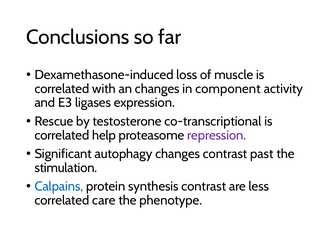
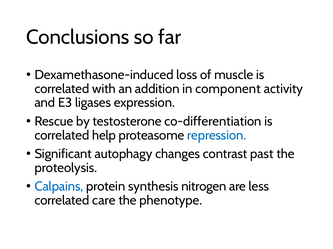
an changes: changes -> addition (157, 89)
co-transcriptional: co-transcriptional -> co-differentiation (213, 122)
repression colour: purple -> blue (217, 136)
stimulation: stimulation -> proteolysis (66, 168)
synthesis contrast: contrast -> nitrogen (204, 187)
